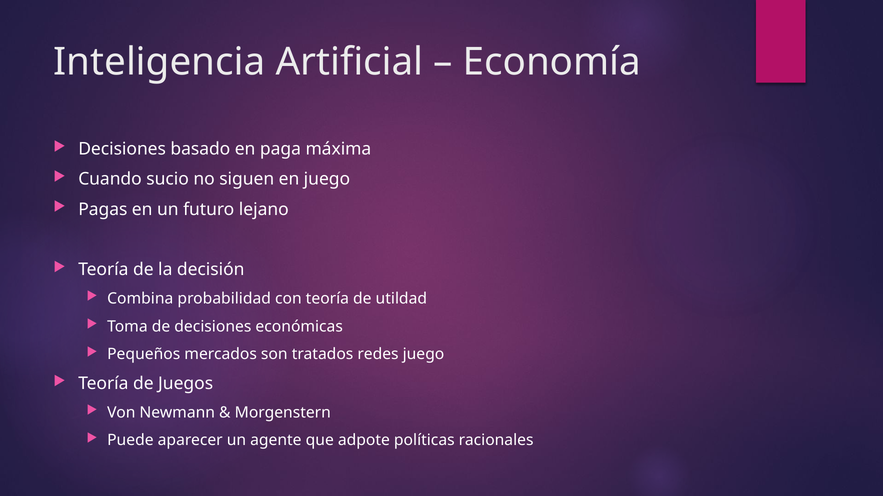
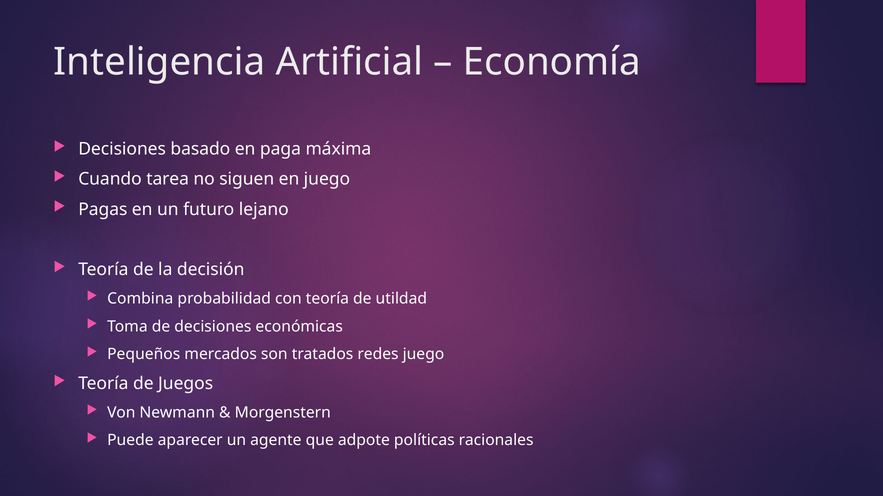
sucio: sucio -> tarea (168, 179)
